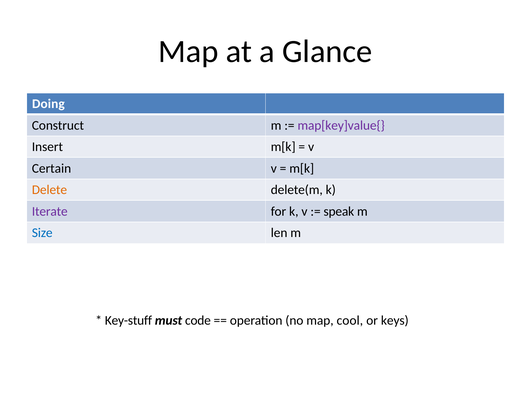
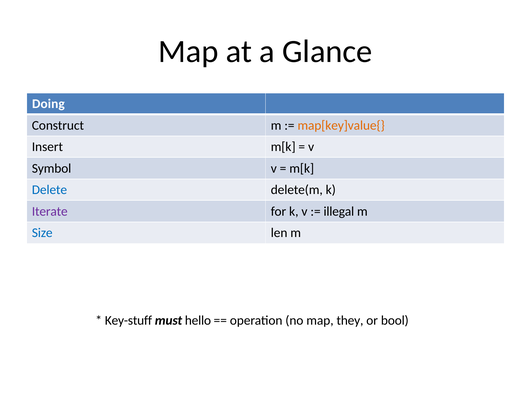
map[key]value{ colour: purple -> orange (341, 125)
Certain: Certain -> Symbol (52, 168)
Delete colour: orange -> blue (49, 190)
speak: speak -> illegal (339, 212)
code: code -> hello (198, 321)
cool: cool -> they (350, 321)
keys: keys -> bool (395, 321)
